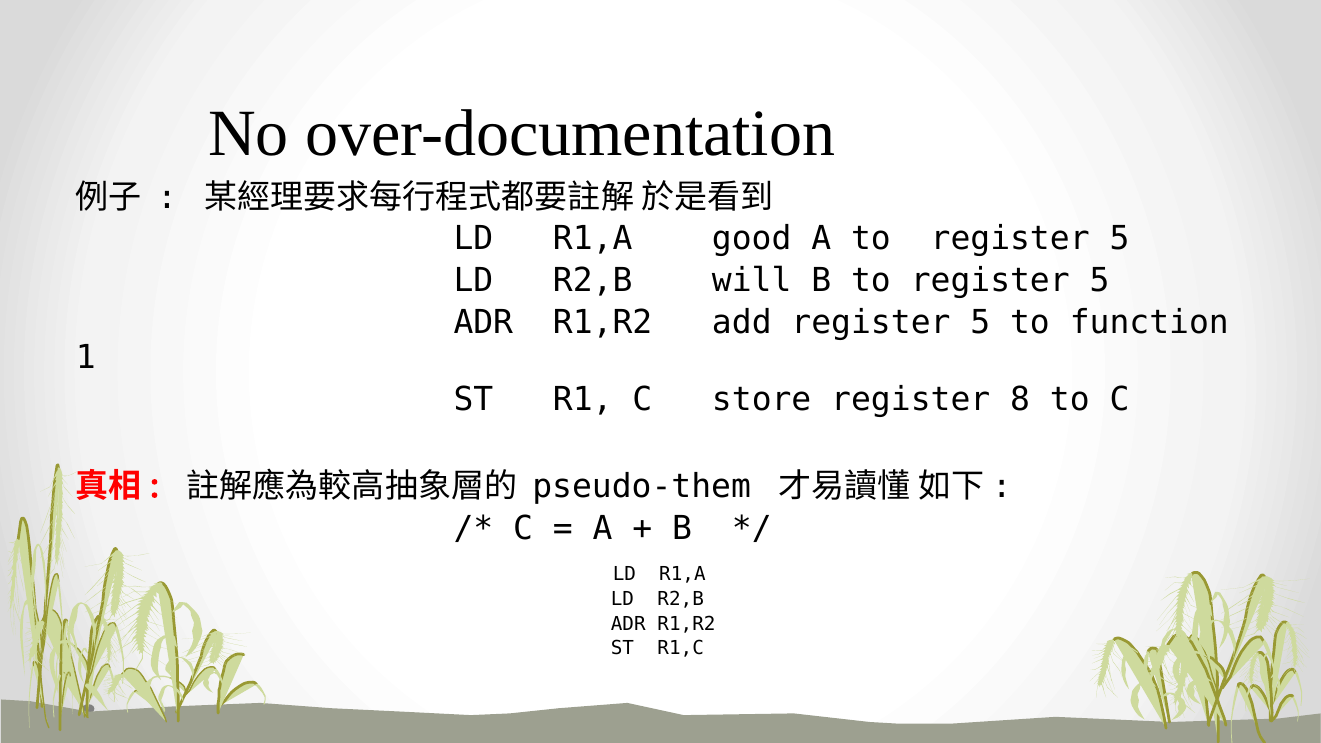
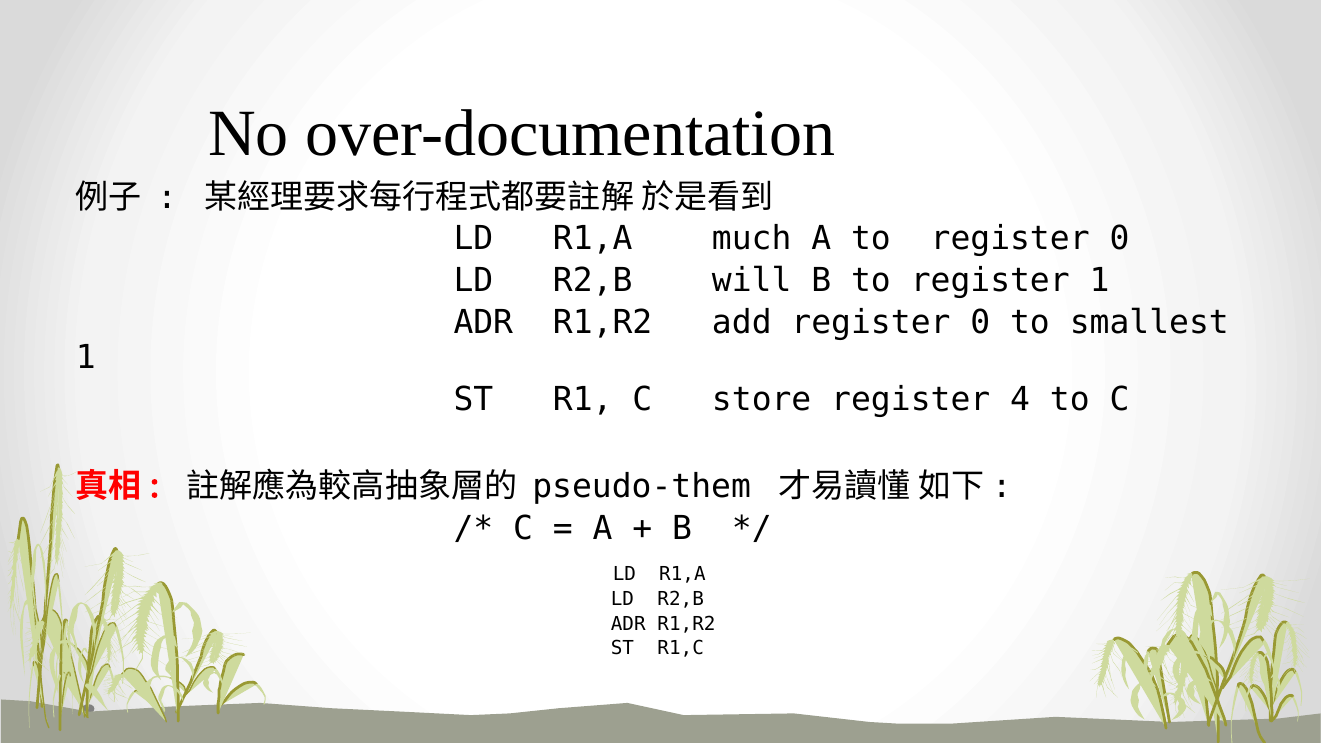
good: good -> much (752, 239)
A to register 5: 5 -> 0 (1119, 239)
B to register 5: 5 -> 1 (1100, 281)
add register 5: 5 -> 0 (980, 322)
function: function -> smallest (1149, 322)
8: 8 -> 4 (1020, 399)
